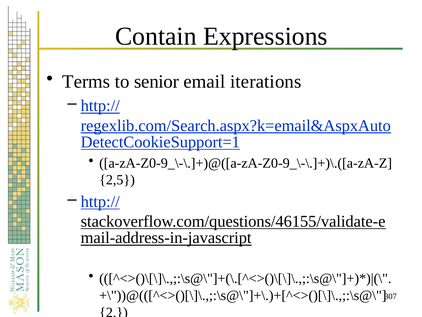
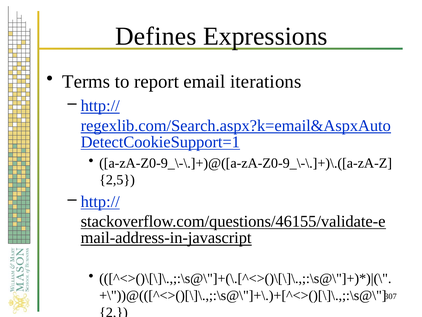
Contain: Contain -> Defines (156, 36)
senior: senior -> report (157, 81)
